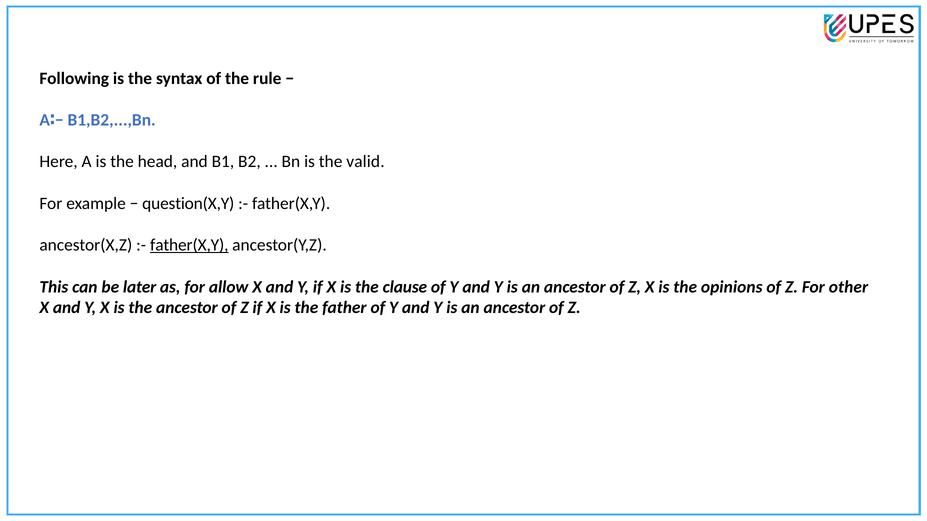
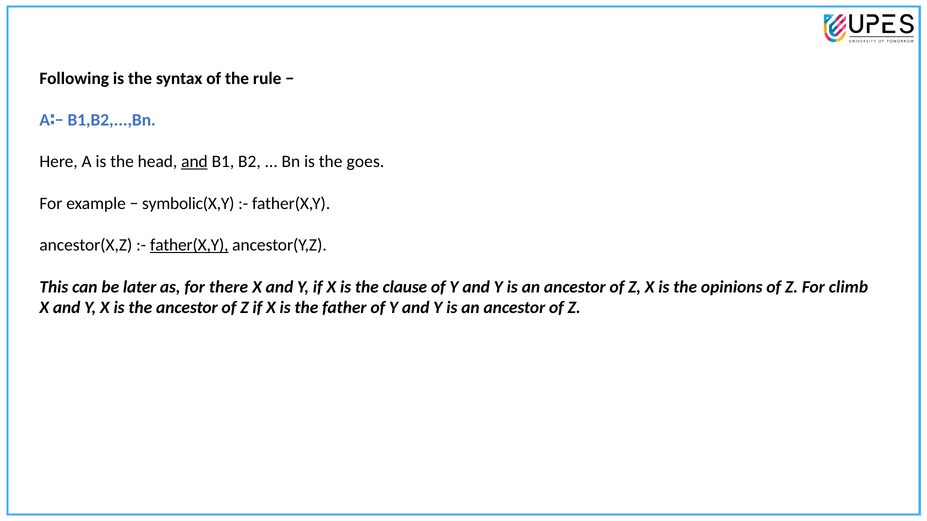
and underline: none -> present (194, 162)
valid: valid -> goes (365, 162)
question(X,Y: question(X,Y -> symbolic(X,Y (188, 204)
allow: allow -> there (229, 287)
other: other -> climb (848, 287)
